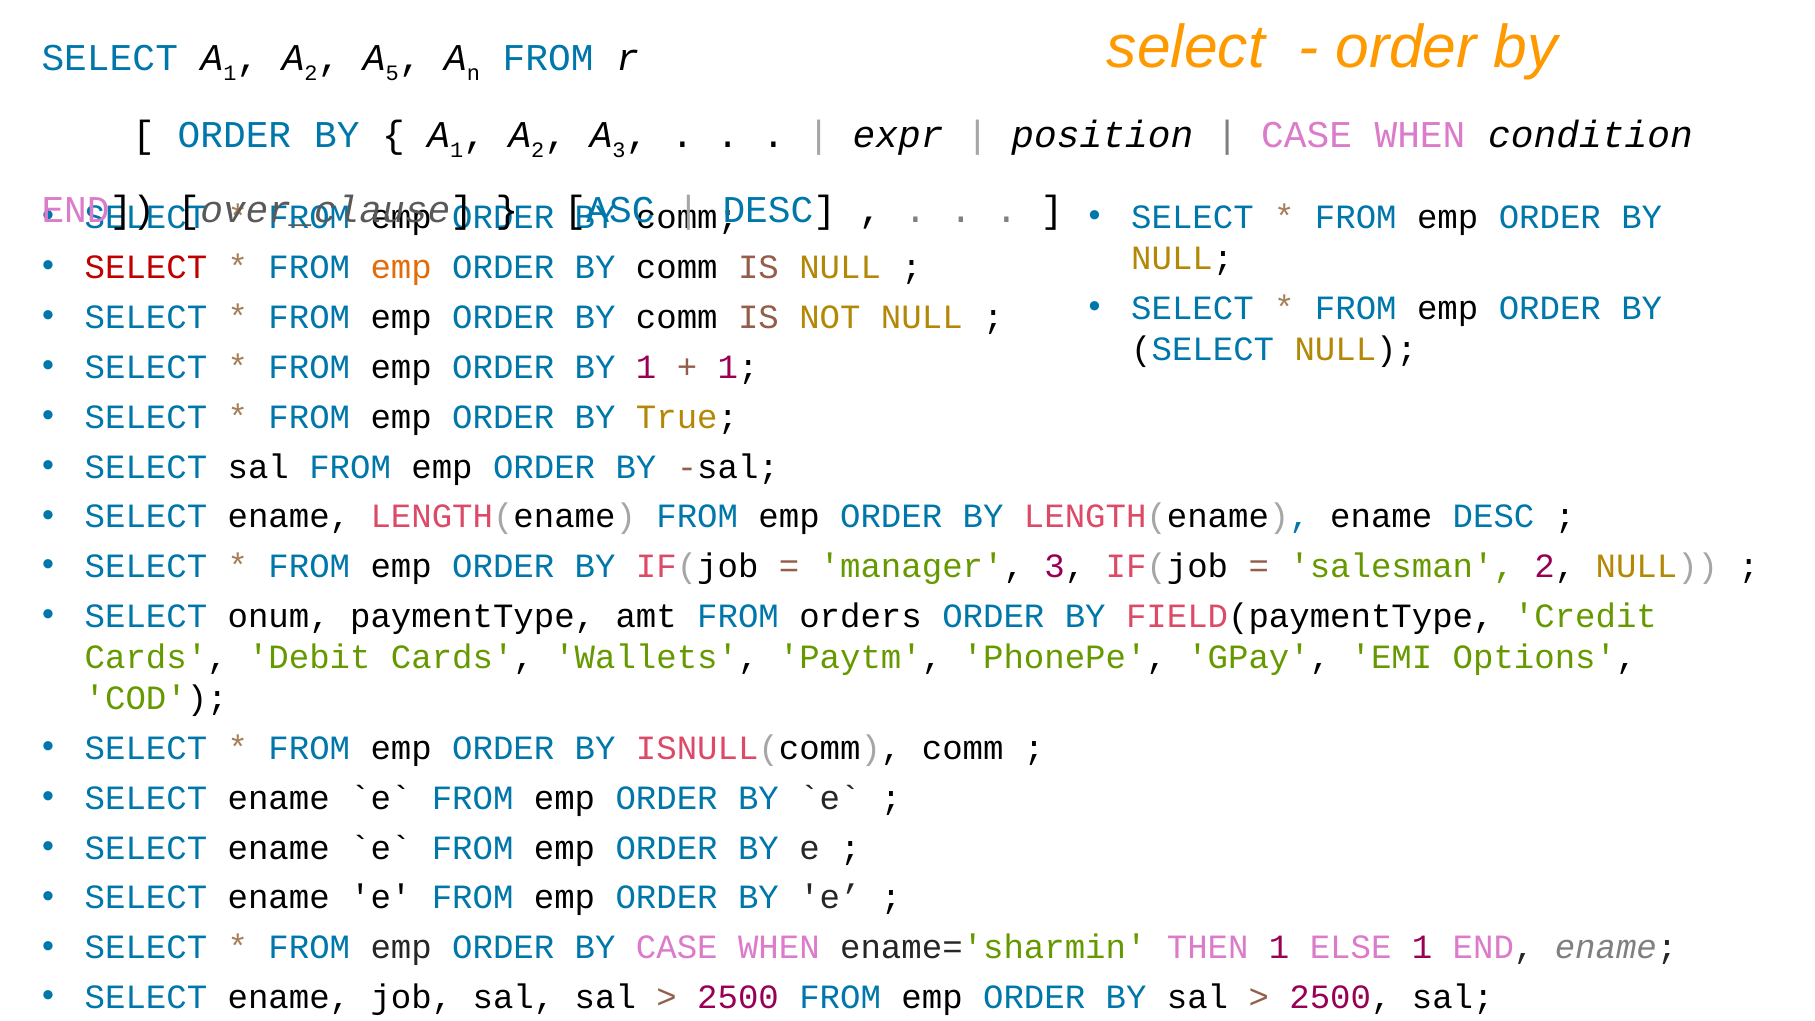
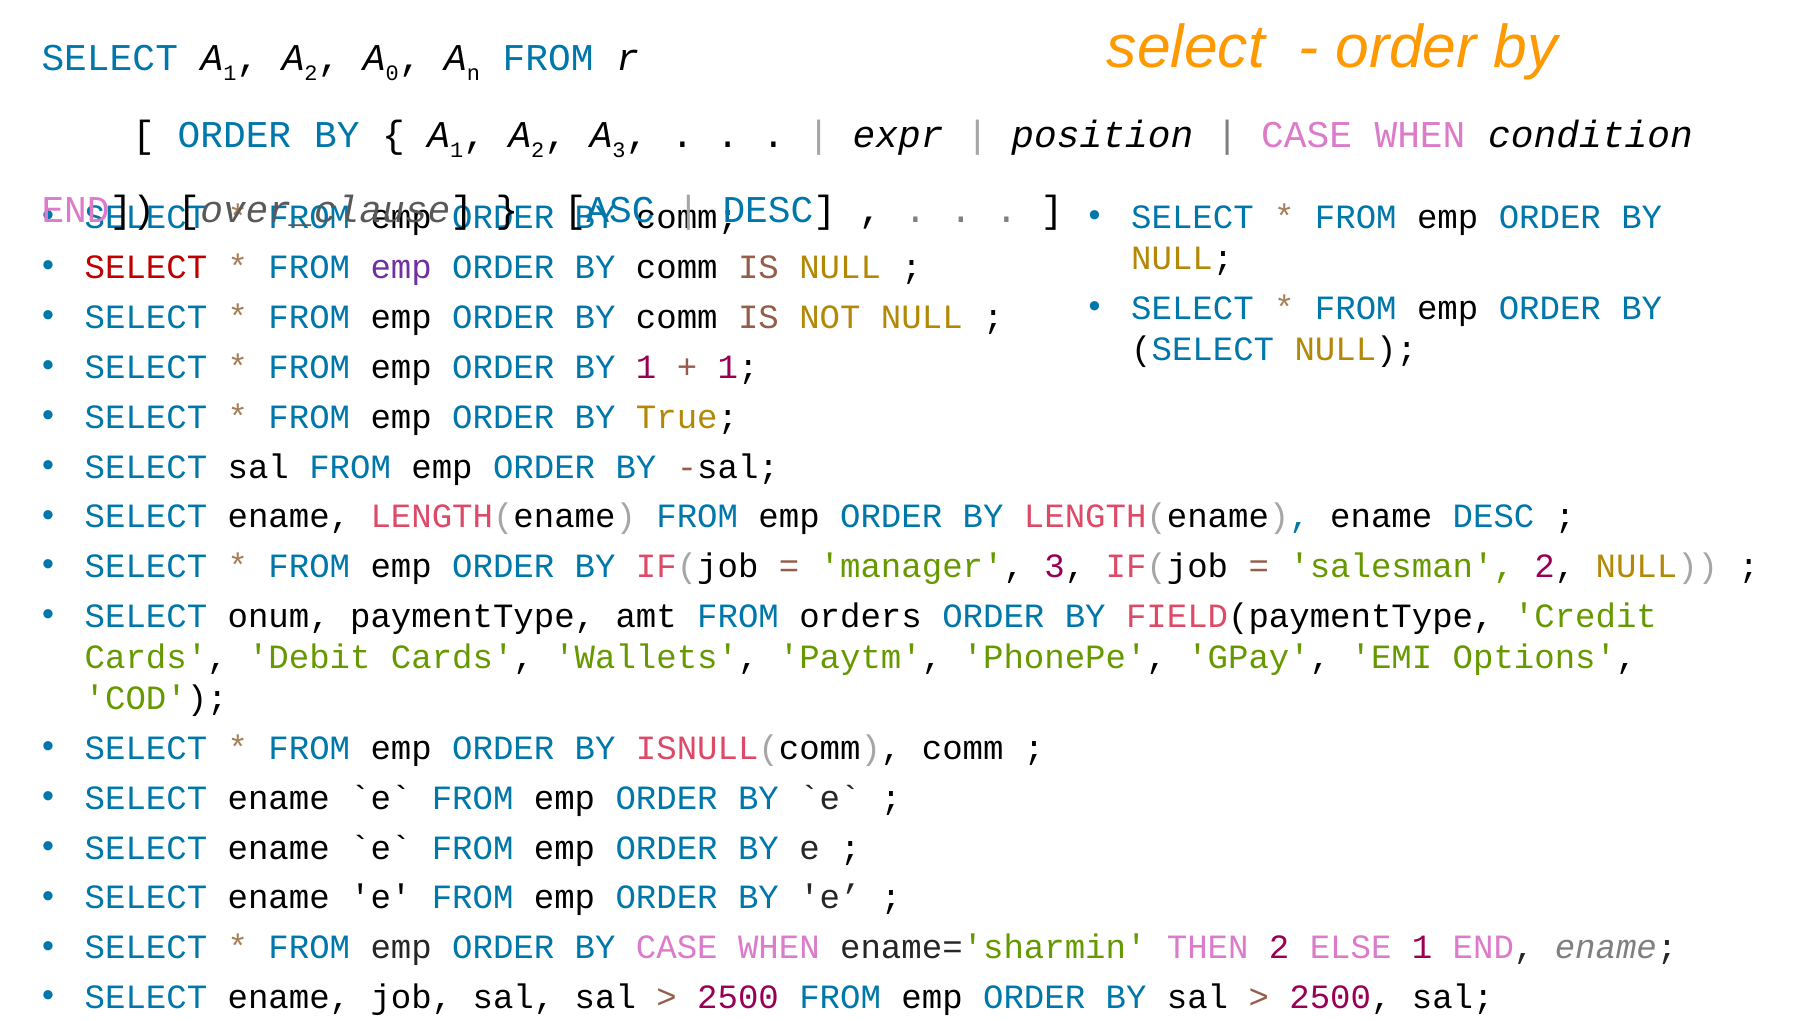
5: 5 -> 0 (392, 73)
emp colour: orange -> purple (401, 267)
THEN 1: 1 -> 2 (1279, 948)
